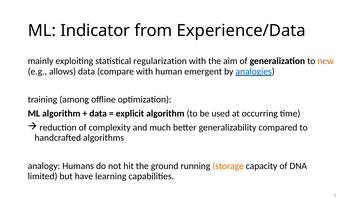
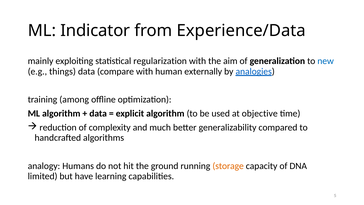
new colour: orange -> blue (326, 61)
allows: allows -> things (62, 71)
emergent: emergent -> externally (203, 71)
occurring: occurring -> objective (260, 113)
